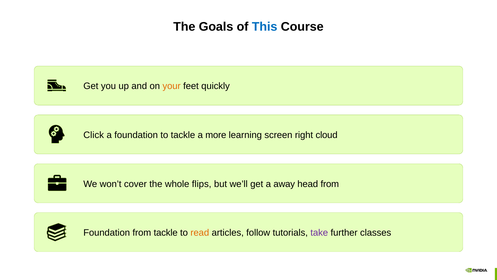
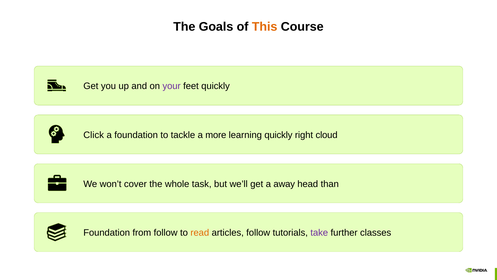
This colour: blue -> orange (265, 27)
your colour: orange -> purple (172, 86)
learning screen: screen -> quickly (278, 135)
flips: flips -> task (202, 184)
head from: from -> than (330, 184)
from tackle: tackle -> follow (166, 232)
